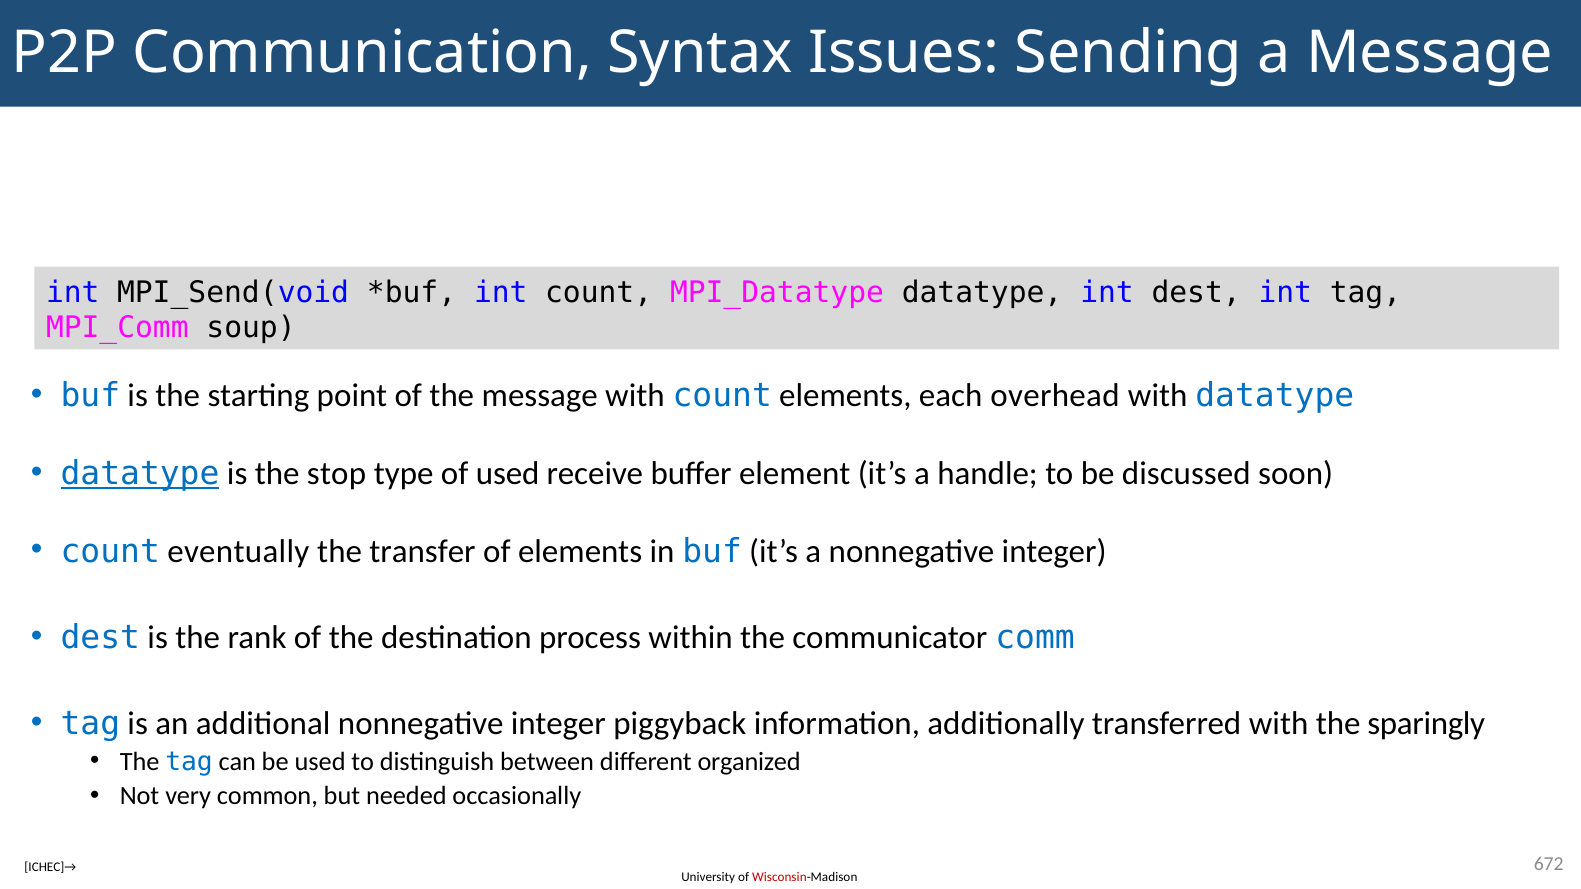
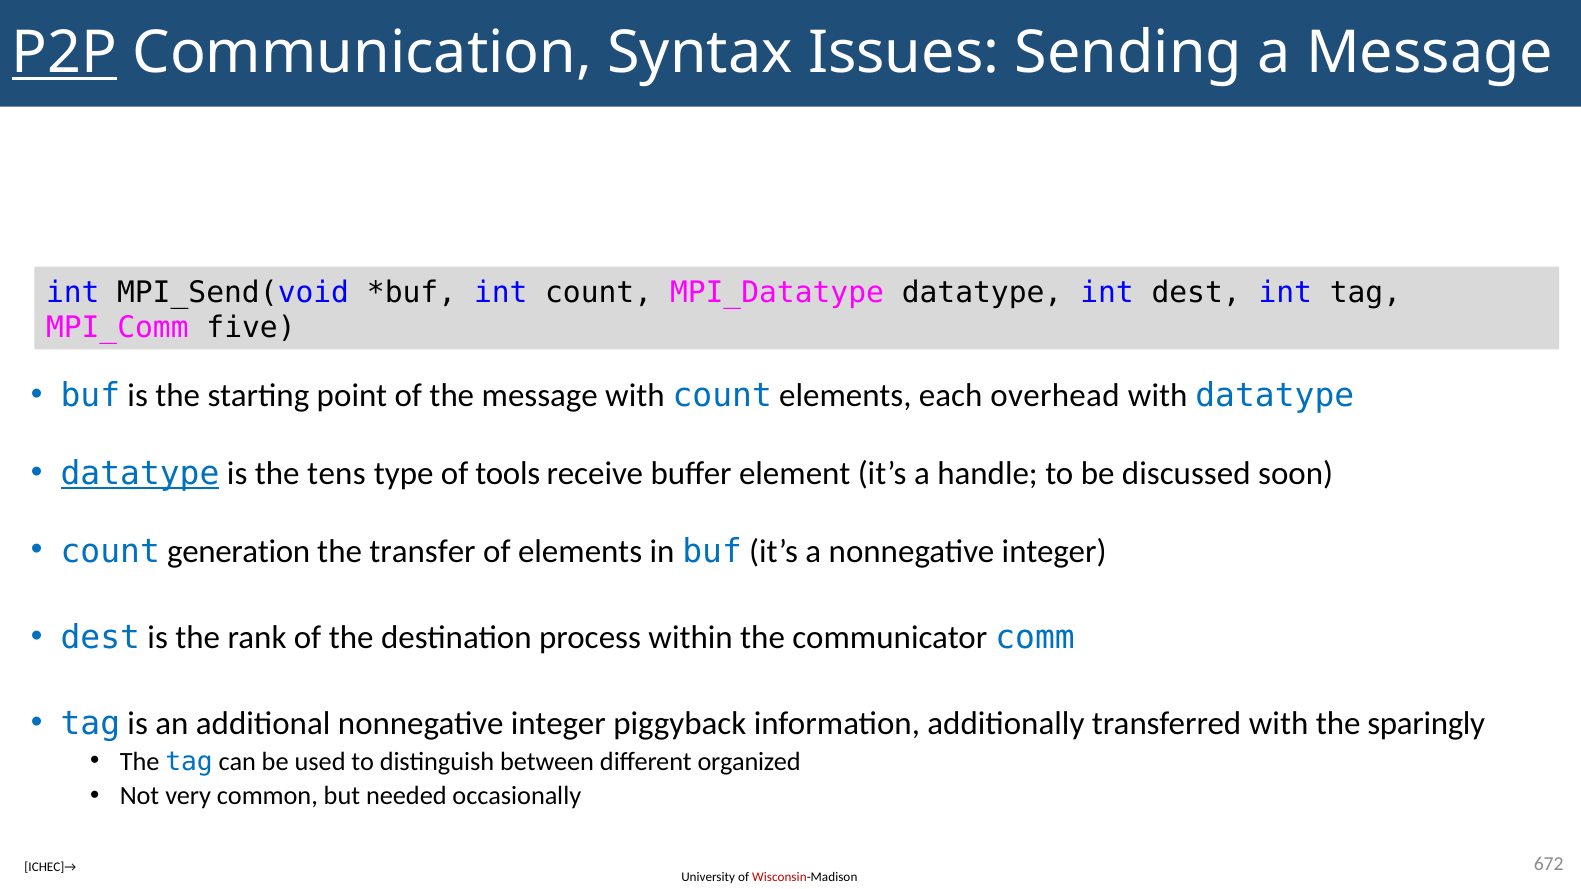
P2P underline: none -> present (65, 53)
soup: soup -> five (251, 328)
stop: stop -> tens (336, 474)
of used: used -> tools (508, 474)
eventually: eventually -> generation (239, 551)
